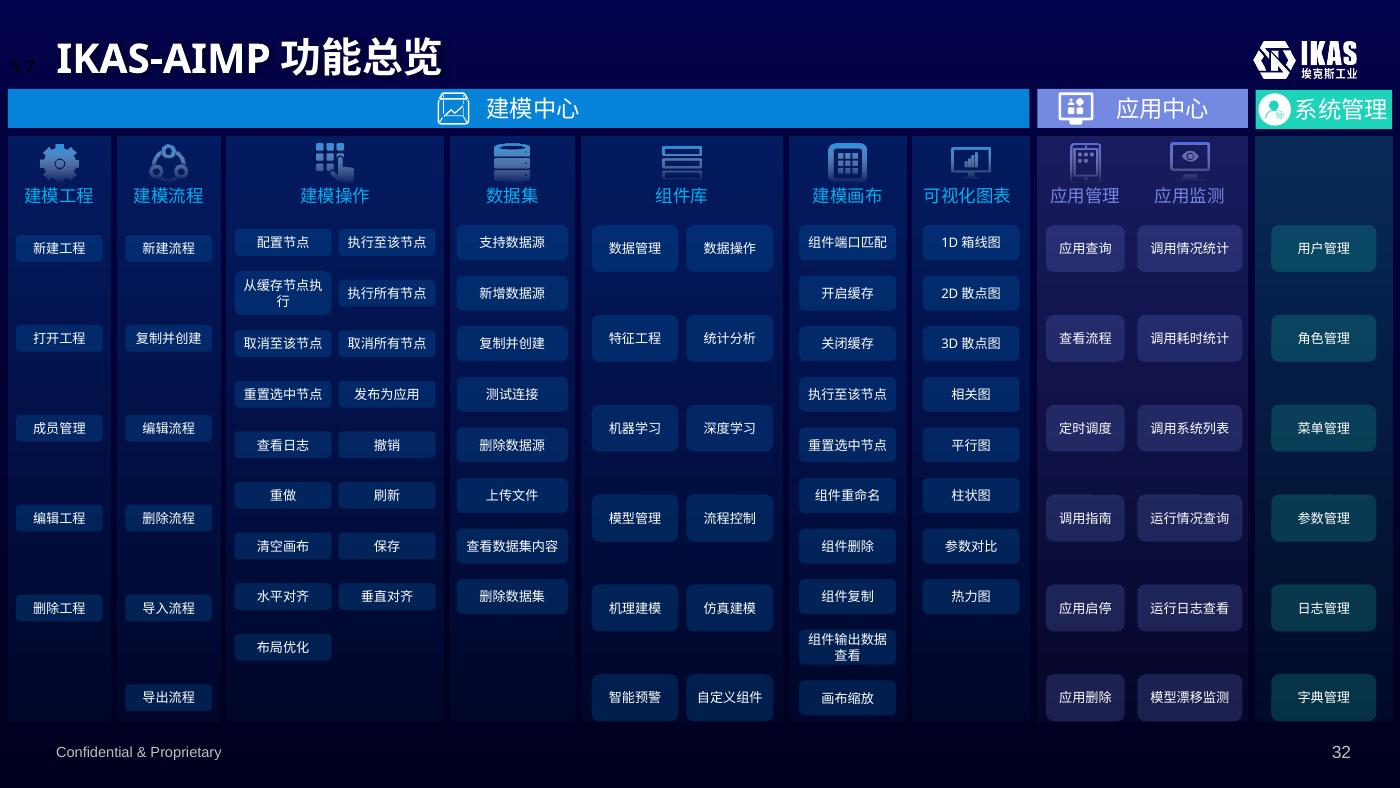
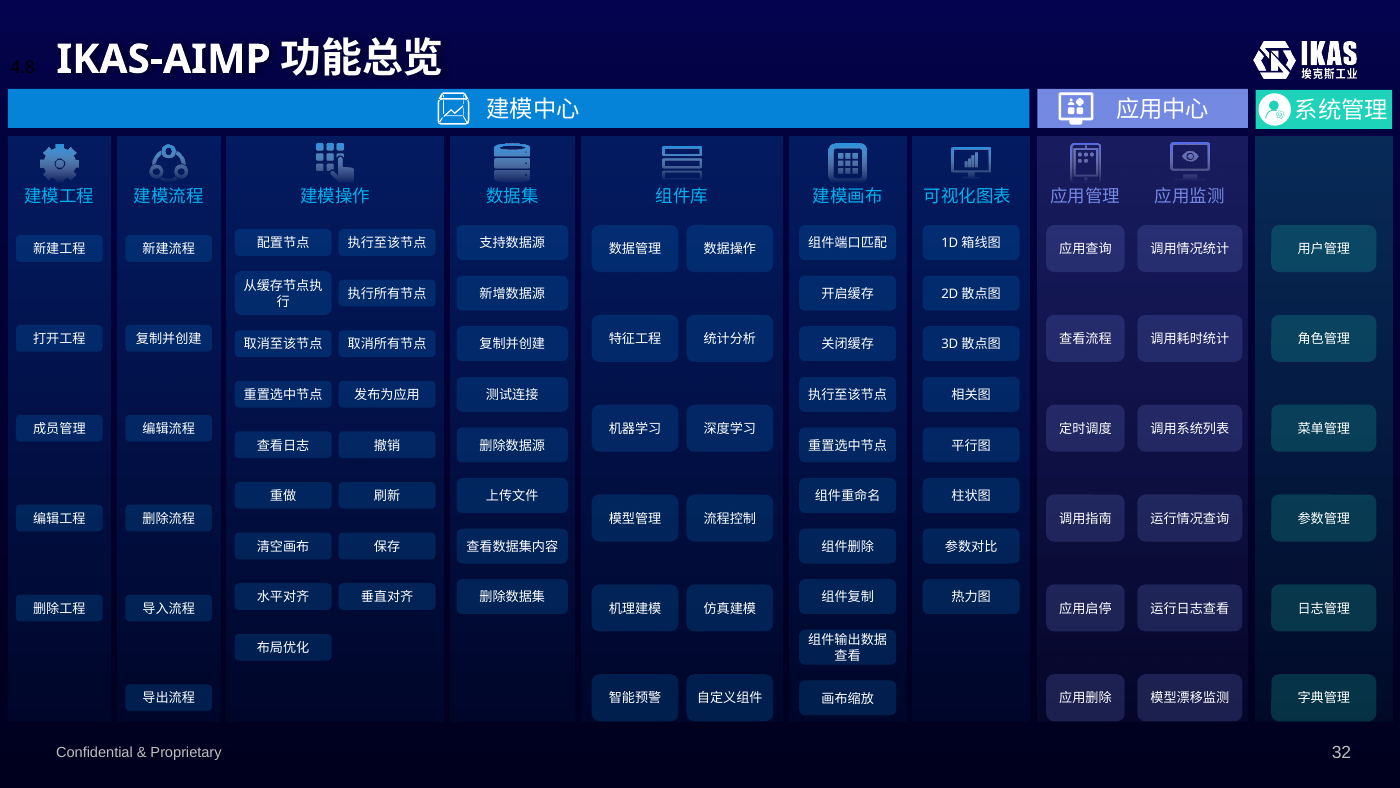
5.7: 5.7 -> 4.8 (23, 67)
